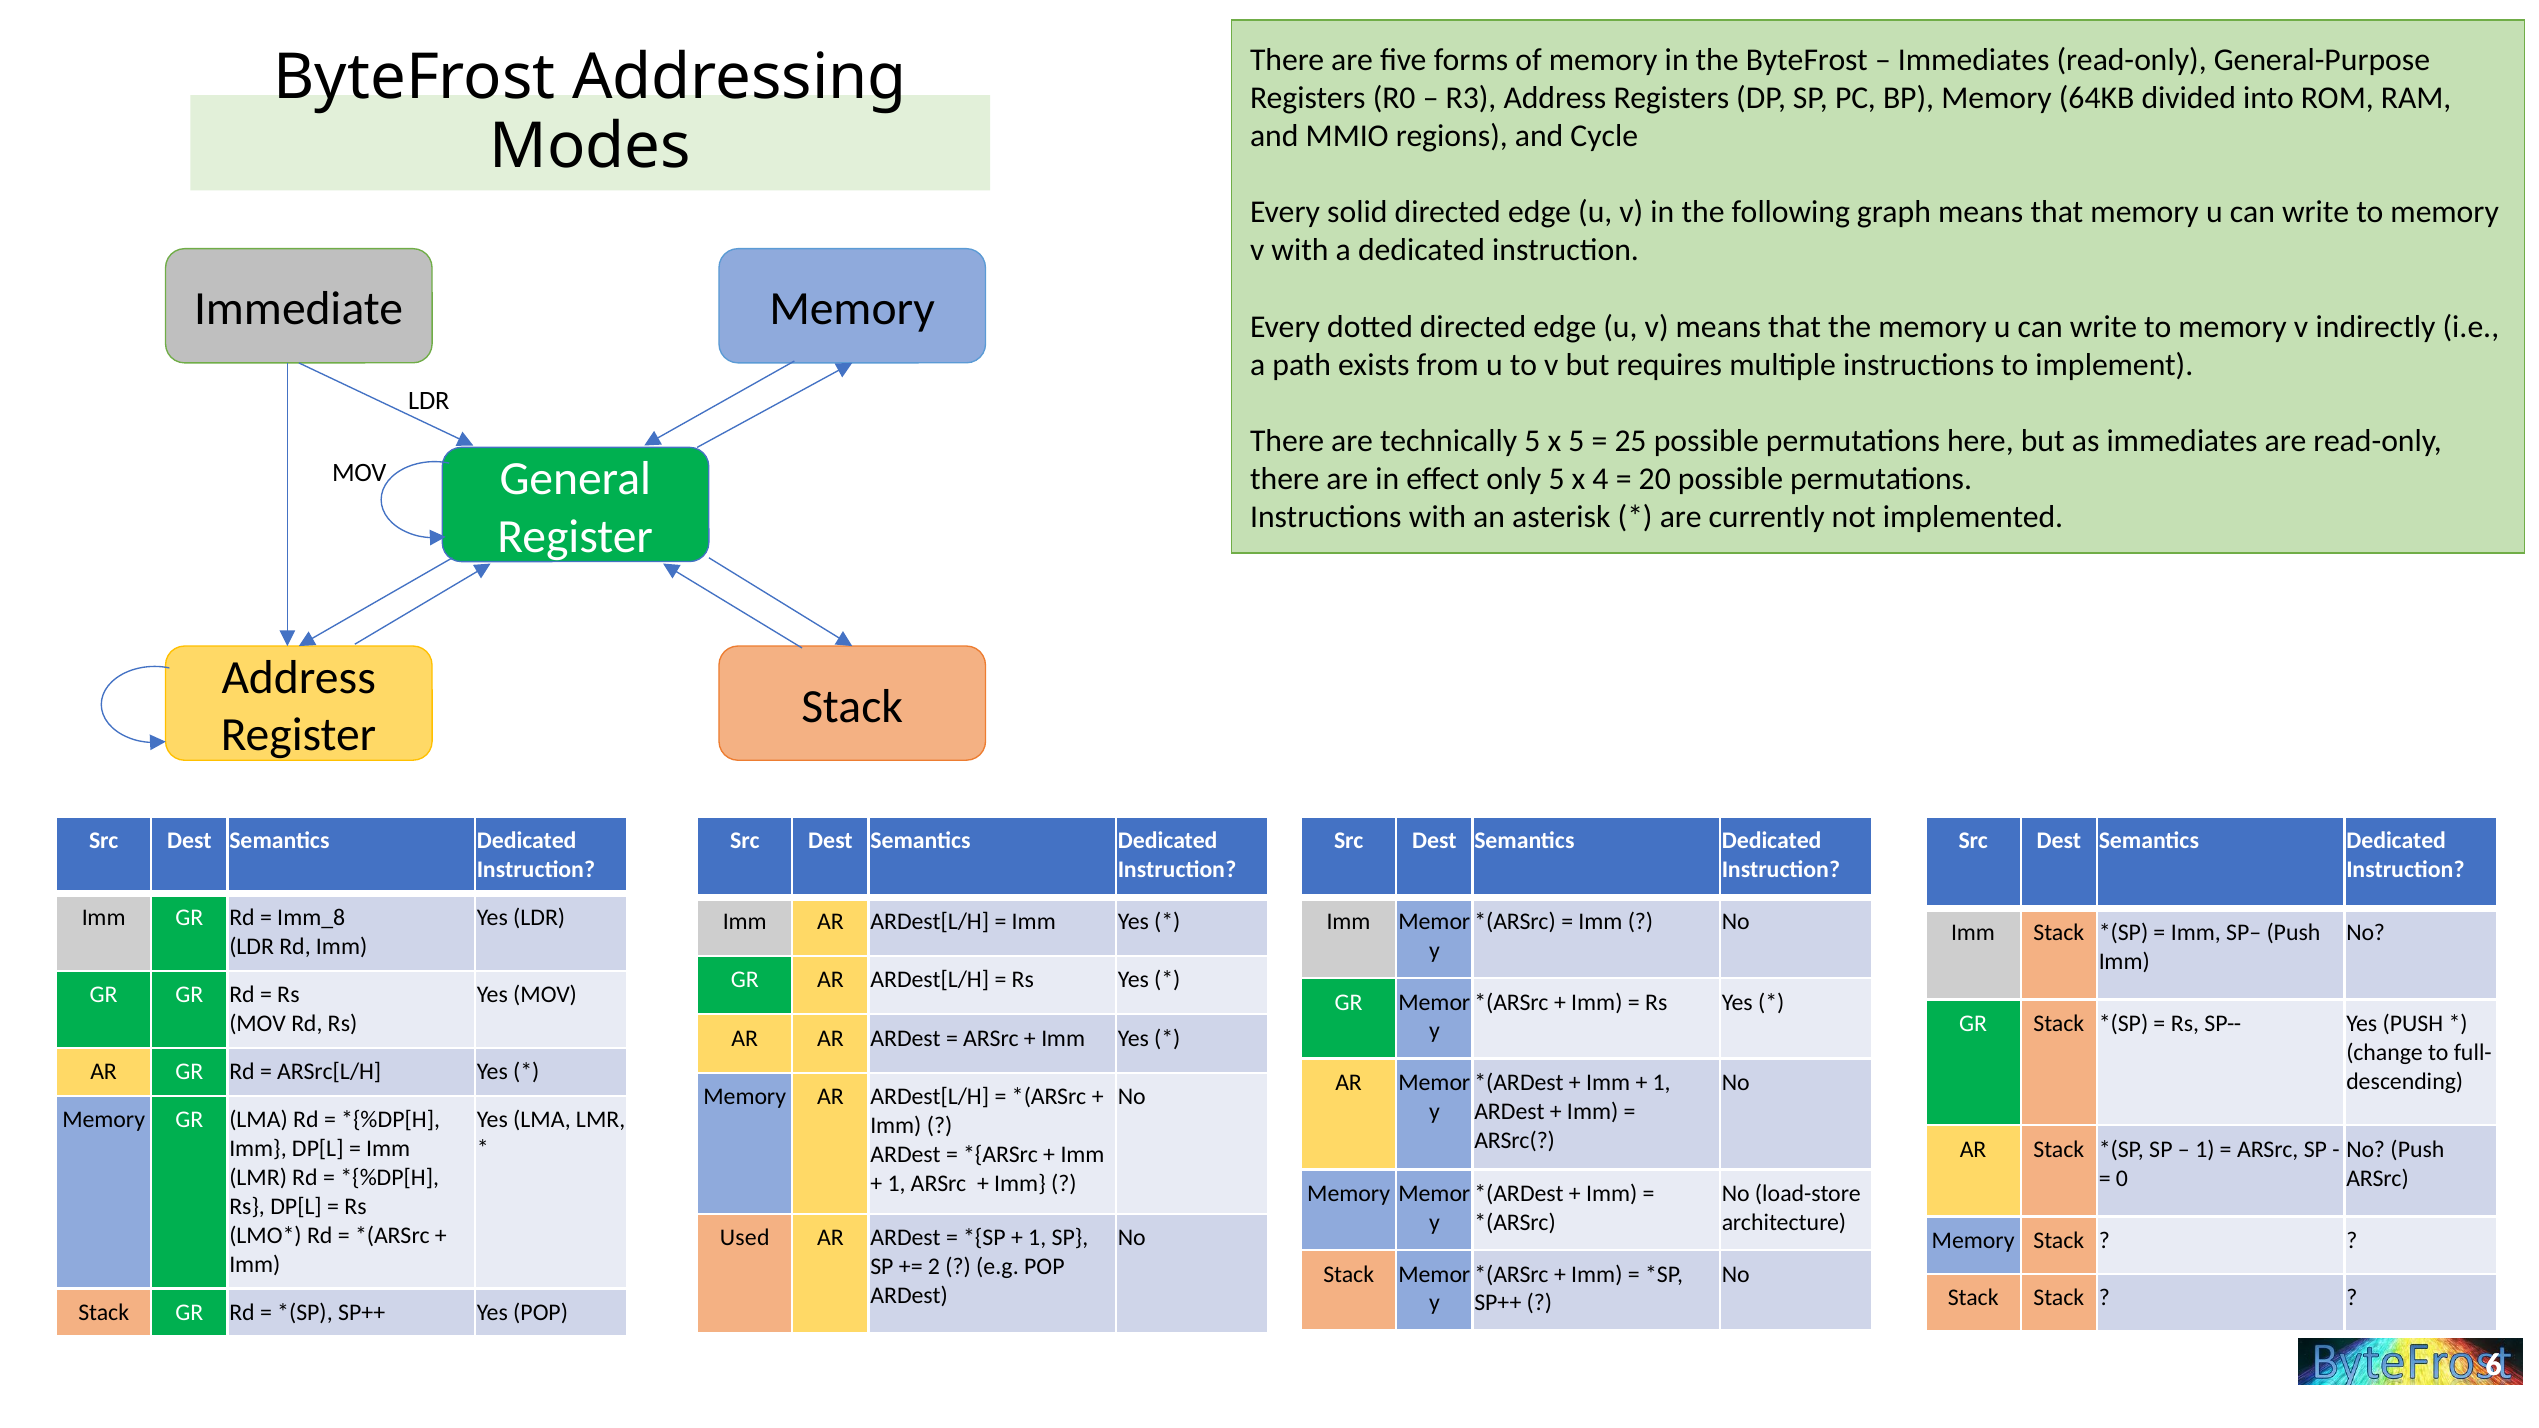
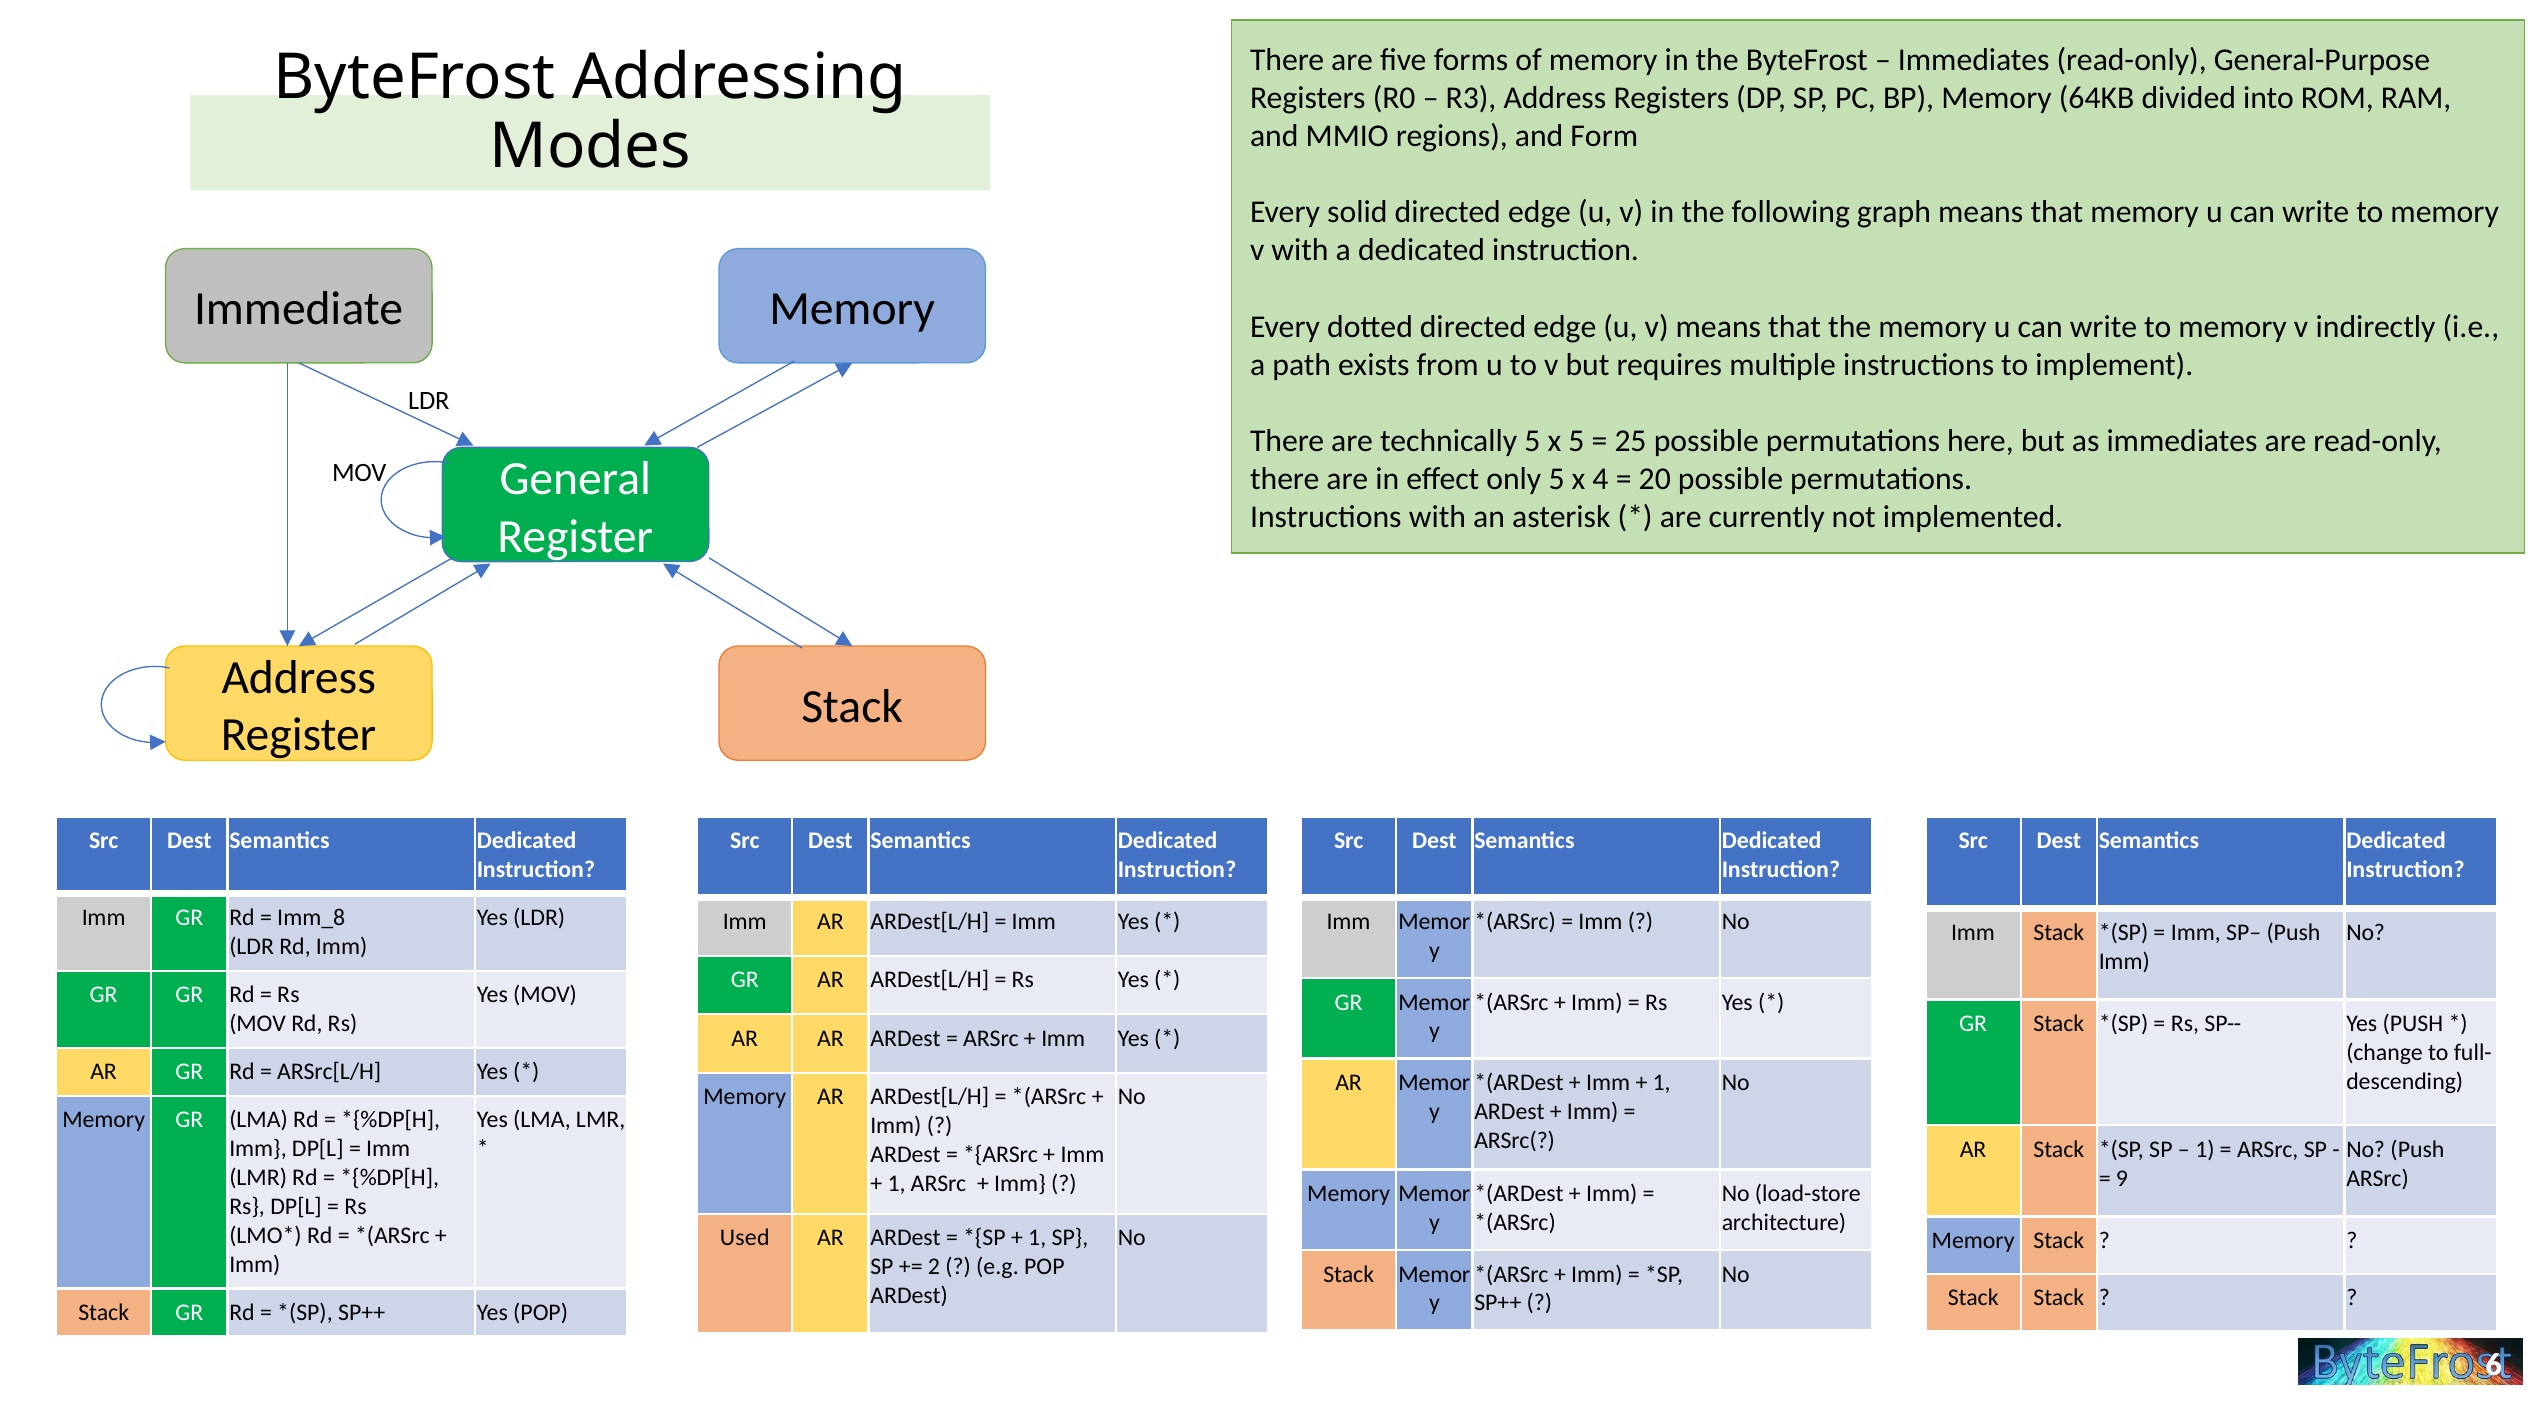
Cycle: Cycle -> Form (1604, 136)
0: 0 -> 9 (2122, 1178)
